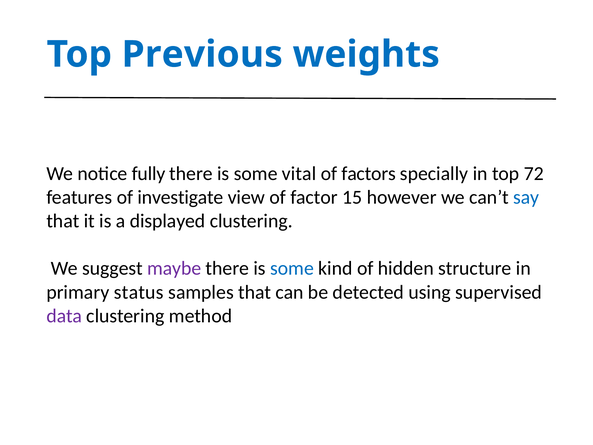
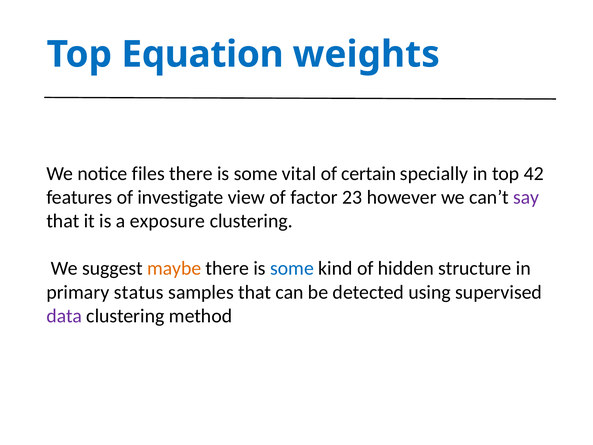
Previous: Previous -> Equation (203, 54)
fully: fully -> files (148, 173)
factors: factors -> certain (369, 173)
72: 72 -> 42 (534, 173)
15: 15 -> 23 (352, 197)
say colour: blue -> purple (526, 197)
displayed: displayed -> exposure (167, 221)
maybe colour: purple -> orange (174, 268)
